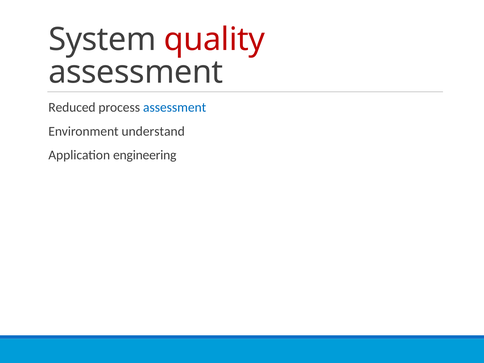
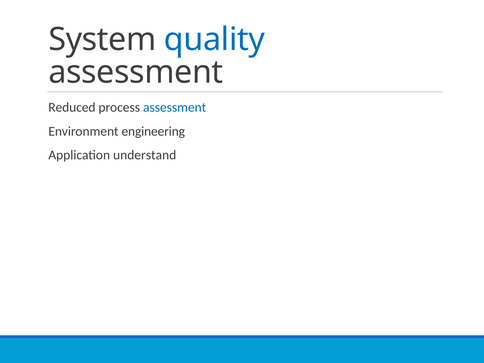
quality colour: red -> blue (214, 39)
understand: understand -> engineering (153, 131)
engineering: engineering -> understand (145, 155)
